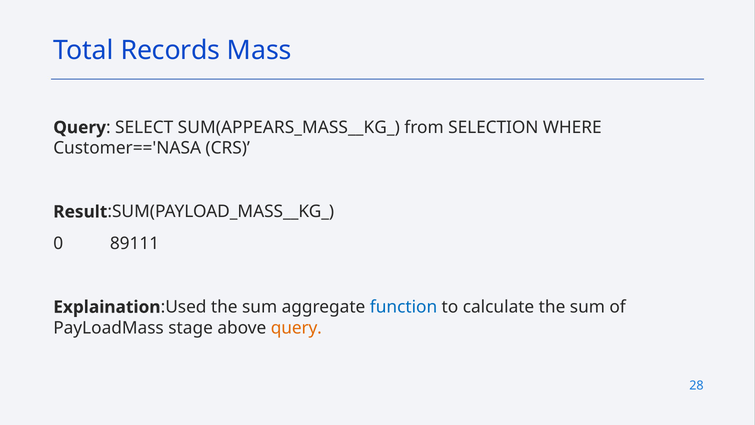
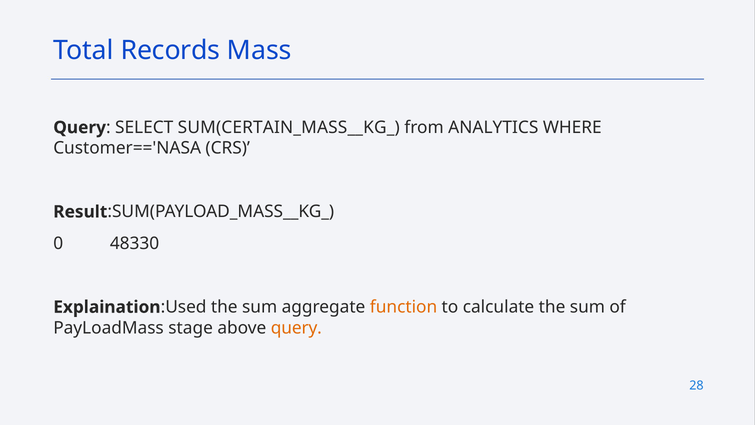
SUM(APPEARS_MASS__KG_: SUM(APPEARS_MASS__KG_ -> SUM(CERTAIN_MASS__KG_ (289, 127)
SELECTION: SELECTION -> ANALYTICS (493, 127)
89111: 89111 -> 48330 (135, 243)
function colour: blue -> orange (404, 307)
